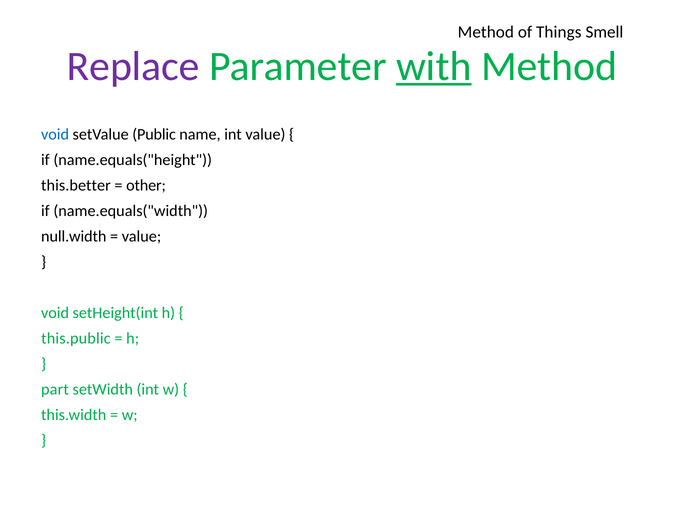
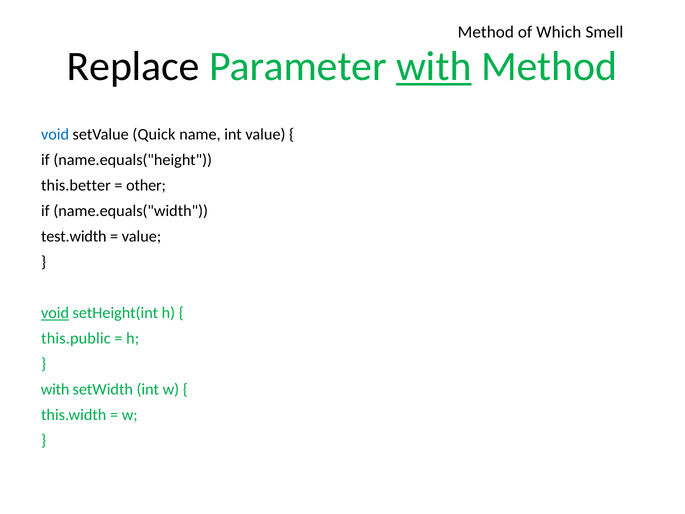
Things: Things -> Which (559, 32)
Replace colour: purple -> black (133, 66)
Public: Public -> Quick (154, 134)
null.width: null.width -> test.width (74, 236)
void underline: none -> present (55, 313)
part: part -> with (55, 389)
